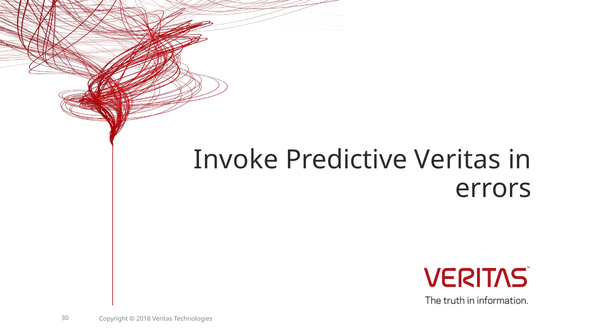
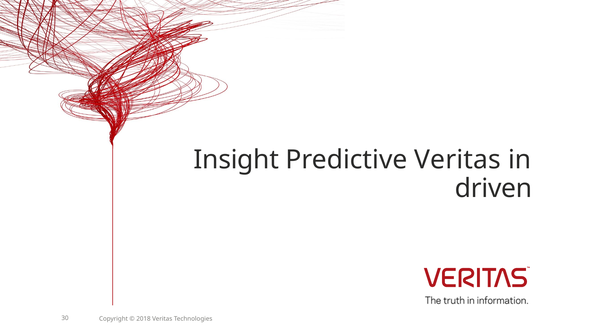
Invoke: Invoke -> Insight (236, 160)
errors: errors -> driven (494, 188)
